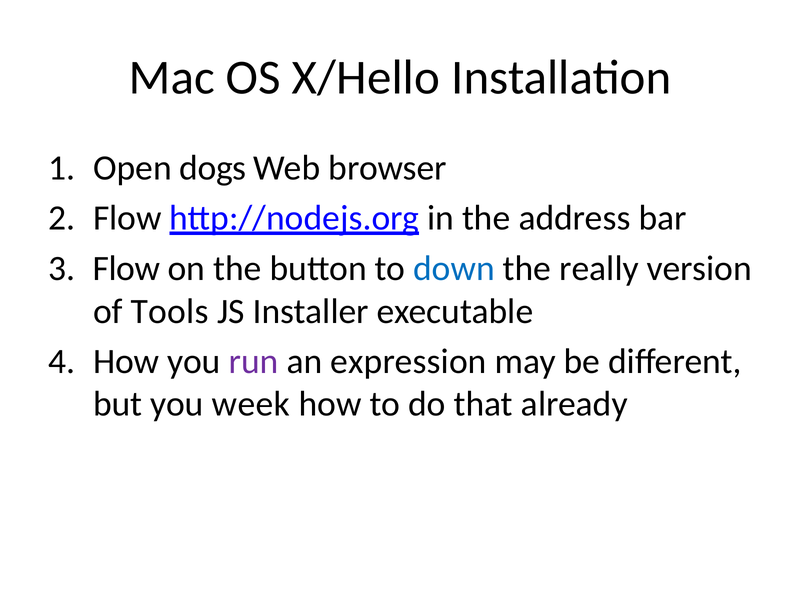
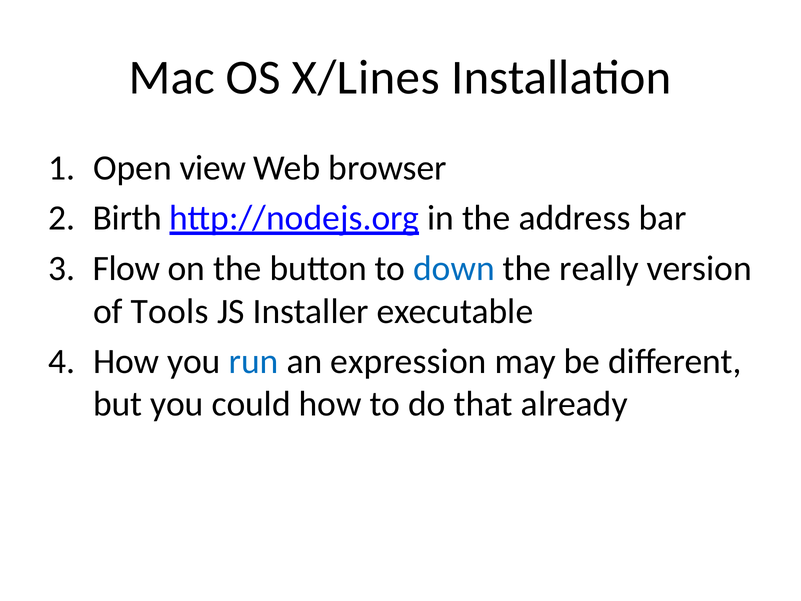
X/Hello: X/Hello -> X/Lines (366, 78)
dogs: dogs -> view (213, 168)
Flow: Flow -> Birth (127, 218)
run colour: purple -> blue (254, 361)
week: week -> could (251, 404)
